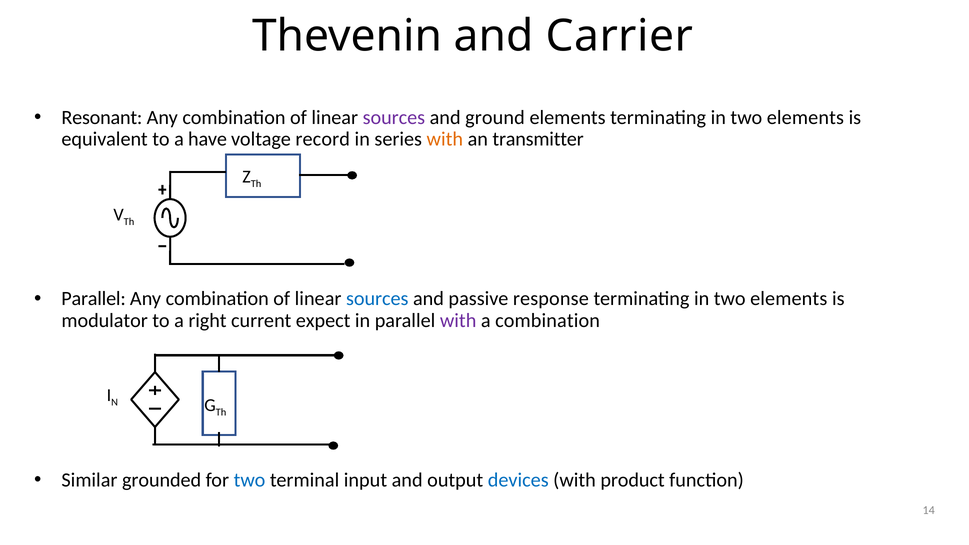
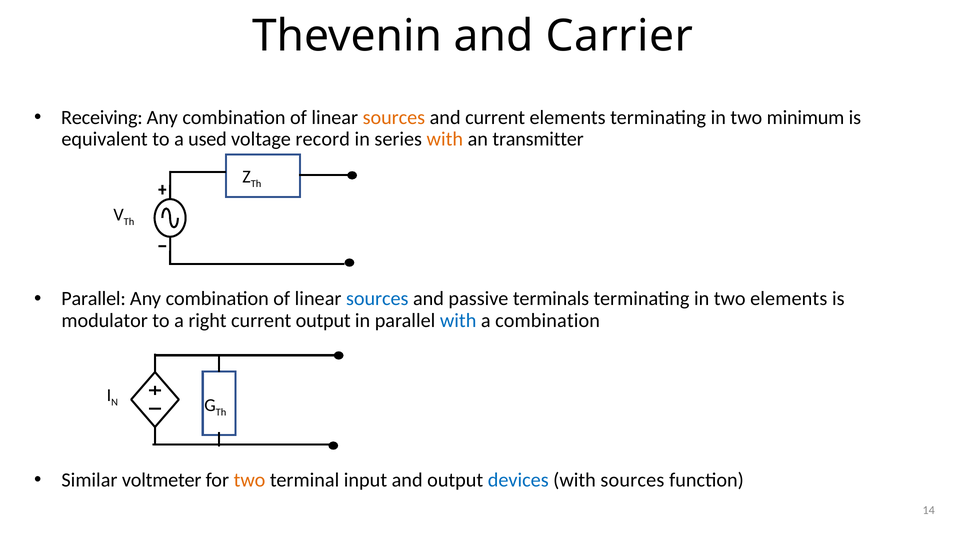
Resonant: Resonant -> Receiving (102, 118)
sources colour: purple -> orange (394, 118)
and ground: ground -> current (495, 118)
elements: elements -> minimum (806, 118)
have: have -> used (208, 139)
response: response -> terminals (551, 299)
current expect: expect -> output (323, 321)
with colour: purple -> blue (458, 321)
grounded: grounded -> voltmeter (162, 480)
two colour: blue -> orange (250, 480)
with product: product -> sources (632, 480)
